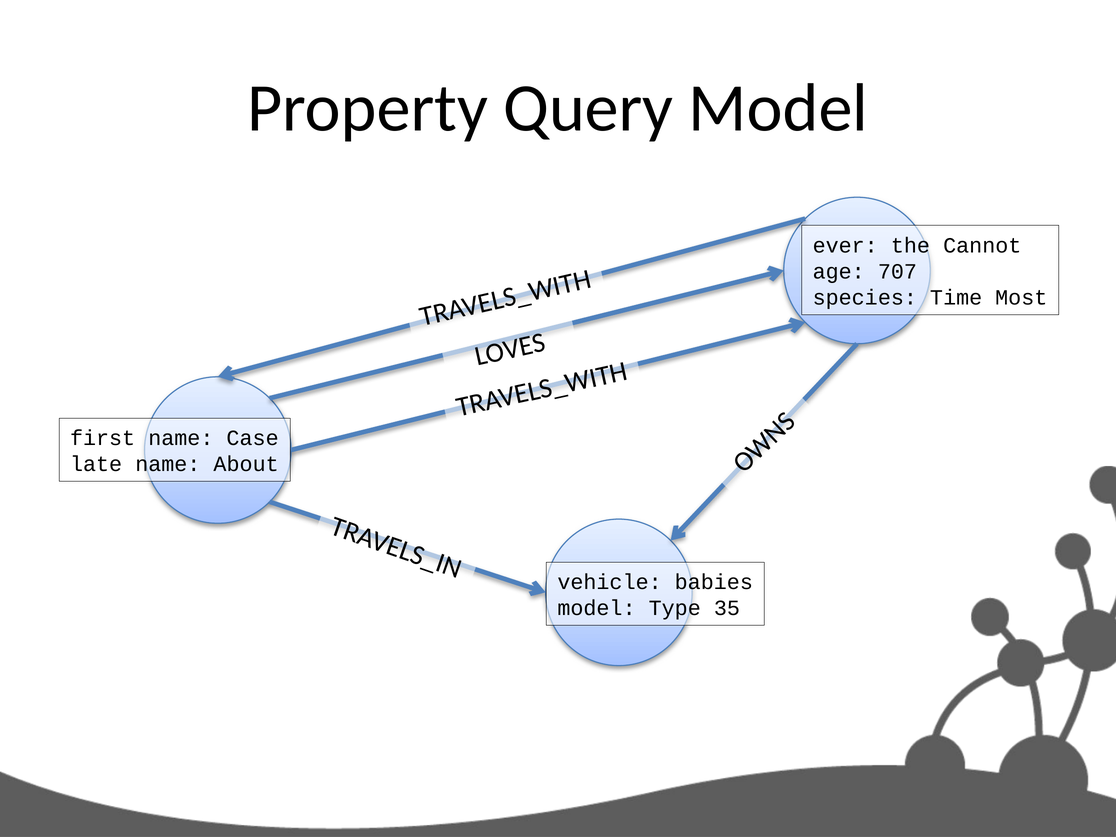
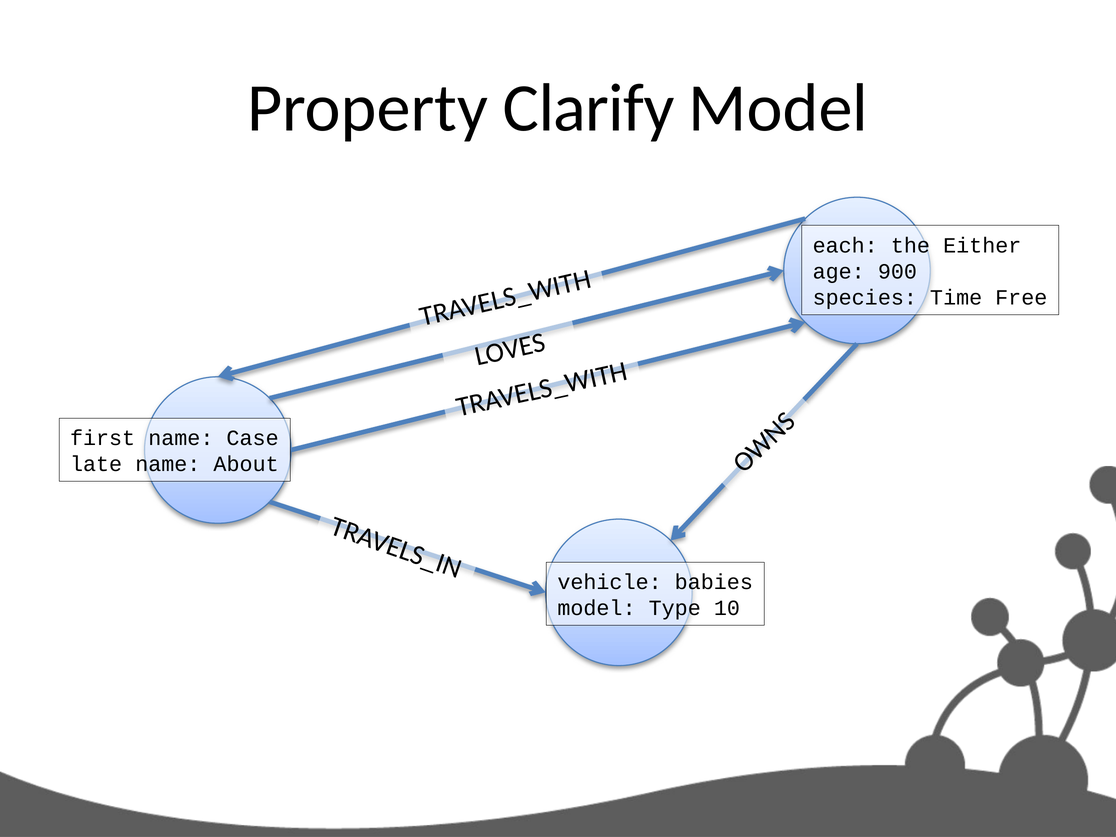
Query: Query -> Clarify (589, 108)
ever: ever -> each (845, 245)
Cannot: Cannot -> Either (982, 245)
707: 707 -> 900 (897, 272)
Most: Most -> Free (1021, 298)
35: 35 -> 10 (727, 608)
